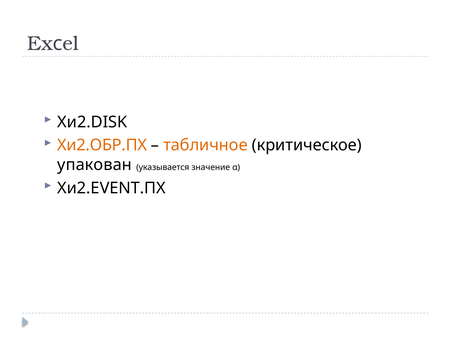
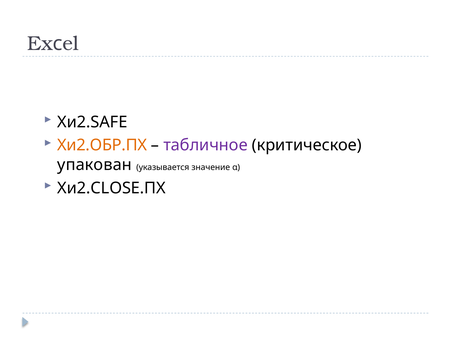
Хи2.DISK: Хи2.DISK -> Хи2.SAFE (92, 122)
табличное colour: orange -> purple (205, 145)
Хи2.EVENT.ПХ: Хи2.EVENT.ПХ -> Хи2.CLOSE.ПХ (112, 188)
